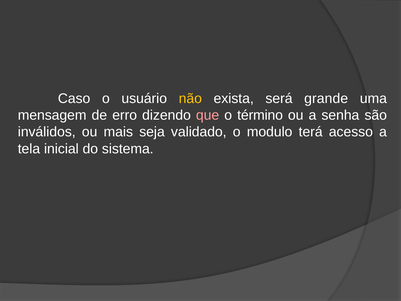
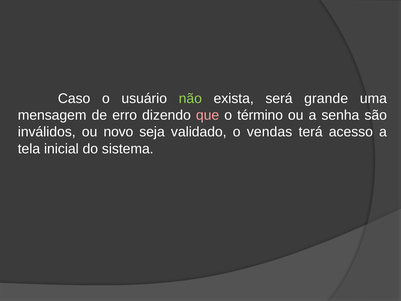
não colour: yellow -> light green (190, 99)
mais: mais -> novo (118, 132)
modulo: modulo -> vendas (270, 132)
